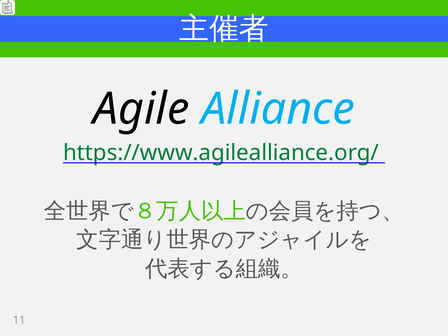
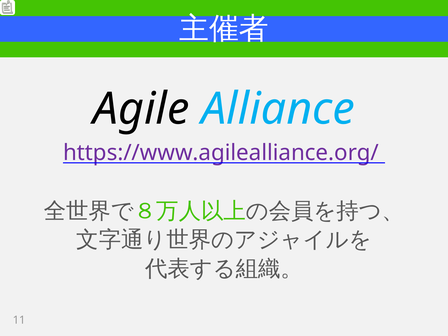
https://www.agilealliance.org/ colour: green -> purple (221, 153)
